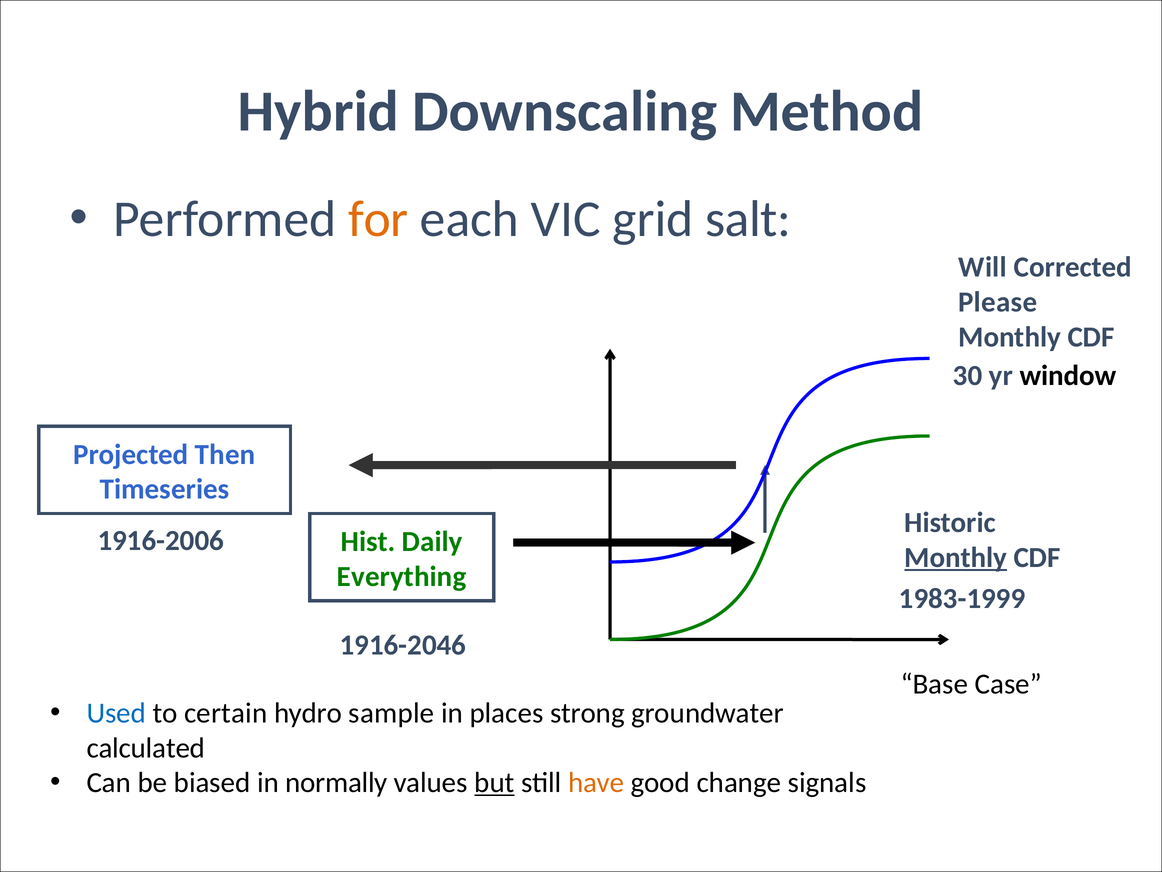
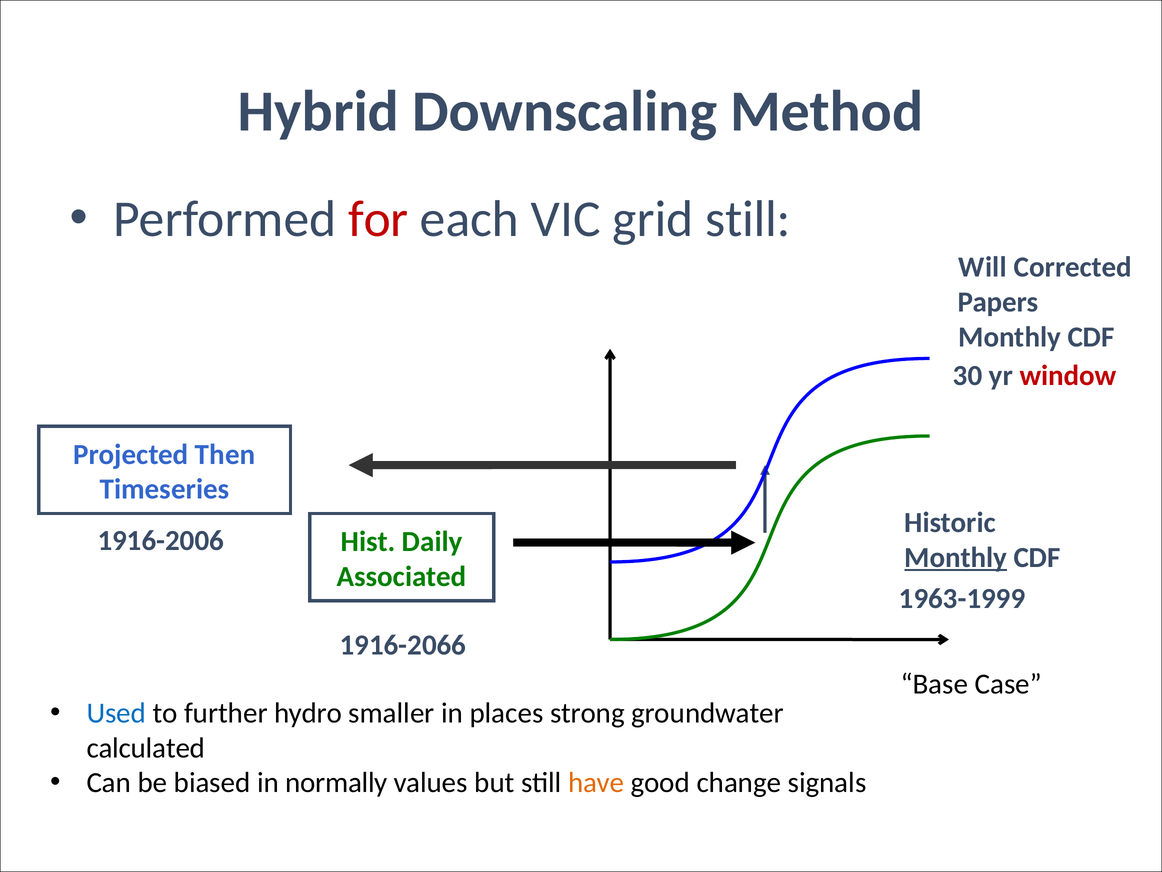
for colour: orange -> red (378, 219)
grid salt: salt -> still (748, 219)
Please: Please -> Papers (998, 302)
window colour: black -> red (1068, 376)
Everything: Everything -> Associated (402, 576)
1983-1999: 1983-1999 -> 1963-1999 (962, 598)
1916-2046: 1916-2046 -> 1916-2066 (403, 645)
certain: certain -> further (226, 713)
sample: sample -> smaller (392, 713)
but underline: present -> none (494, 782)
